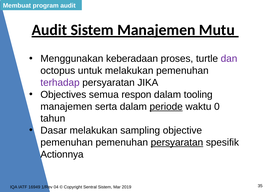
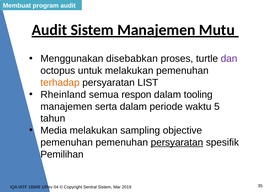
keberadaan: keberadaan -> disebabkan (132, 59)
terhadap colour: purple -> orange (60, 83)
JIKA: JIKA -> LIST (148, 83)
Objectives: Objectives -> Rheinland (63, 94)
periode underline: present -> none (166, 106)
0: 0 -> 5 (217, 106)
Dasar: Dasar -> Media (54, 130)
Actionnya: Actionnya -> Pemilihan (62, 154)
